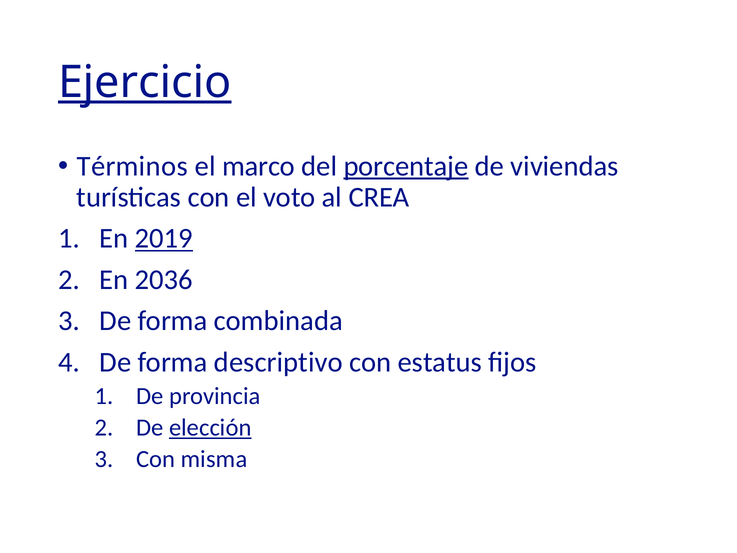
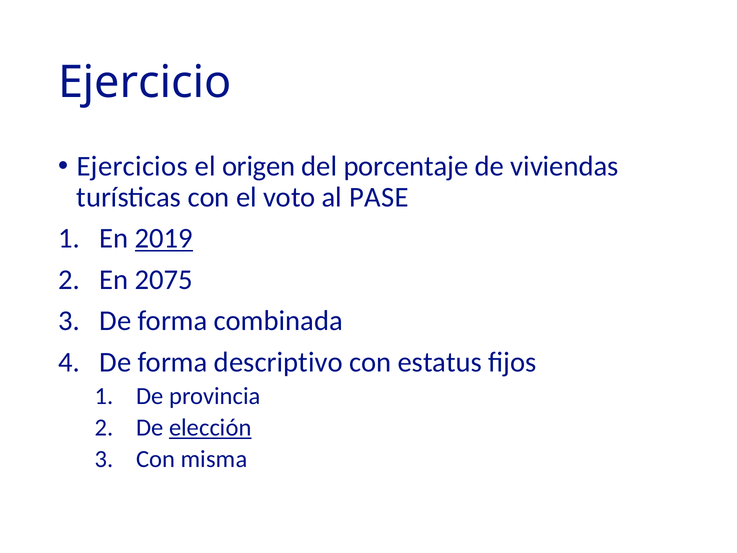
Ejercicio underline: present -> none (145, 83)
Términos: Términos -> Ejercicios (132, 166)
marco: marco -> origen (259, 166)
porcentaje underline: present -> none (406, 166)
CREA: CREA -> PASE (379, 197)
2036: 2036 -> 2075 (164, 280)
